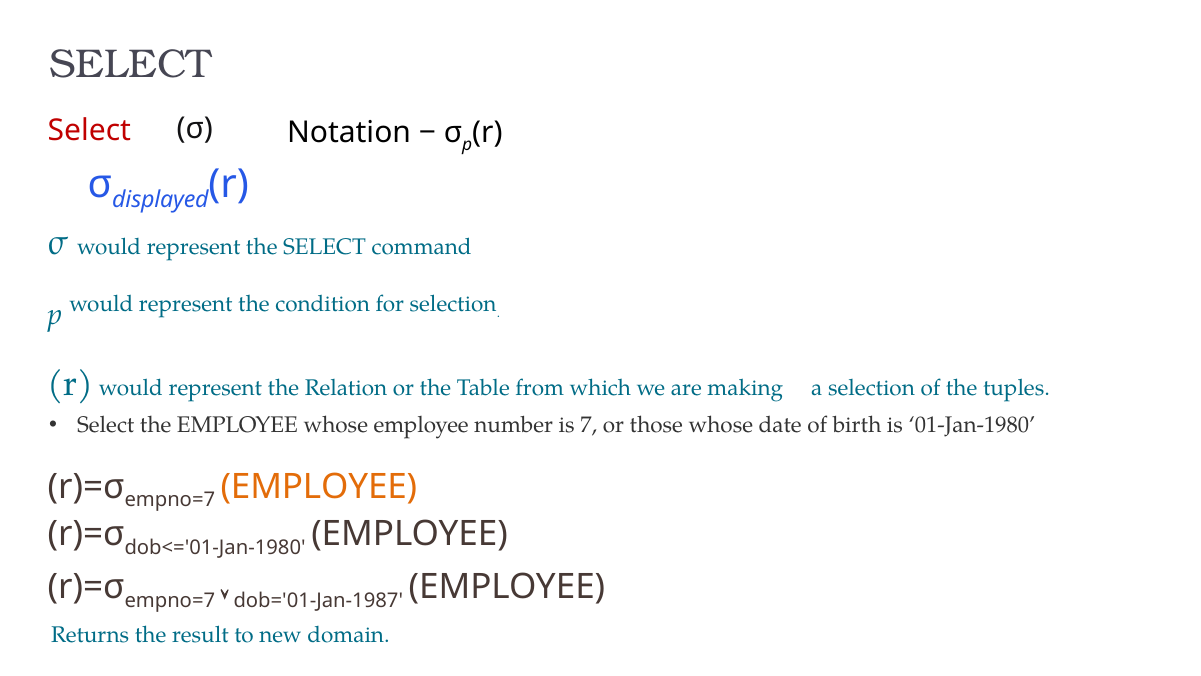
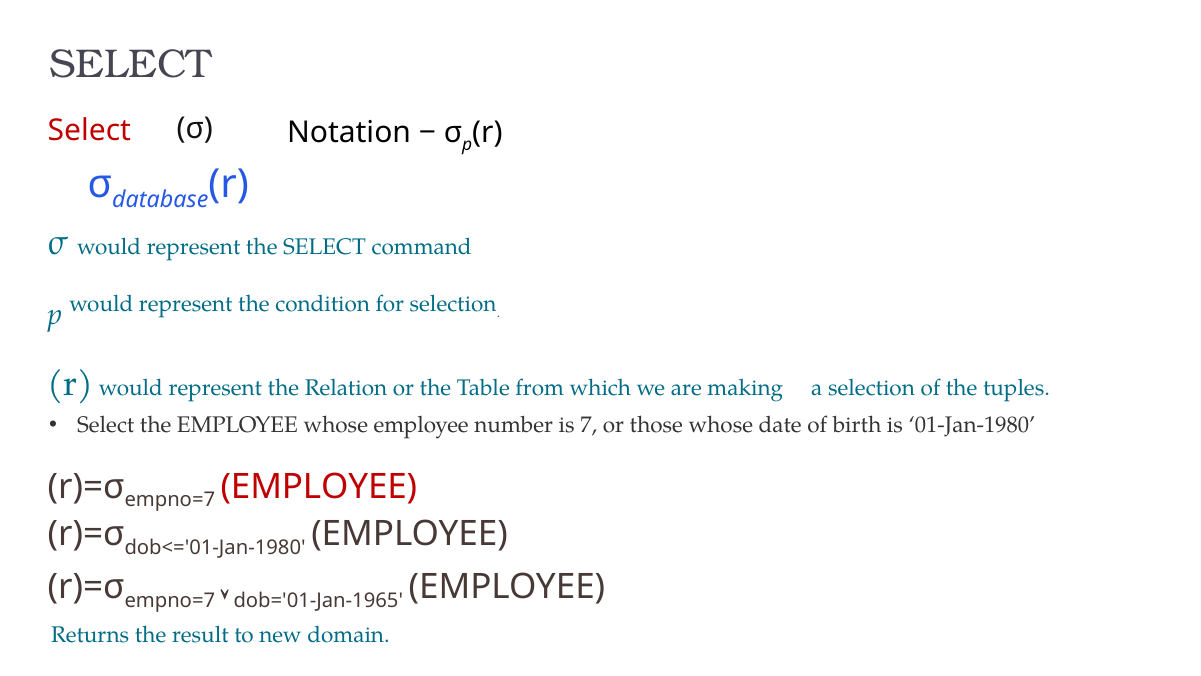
displayed: displayed -> database (160, 200)
EMPLOYEE colour: orange -> red (319, 486)
dob='01-Jan-1987: dob='01-Jan-1987 -> dob='01-Jan-1965 (318, 601)
